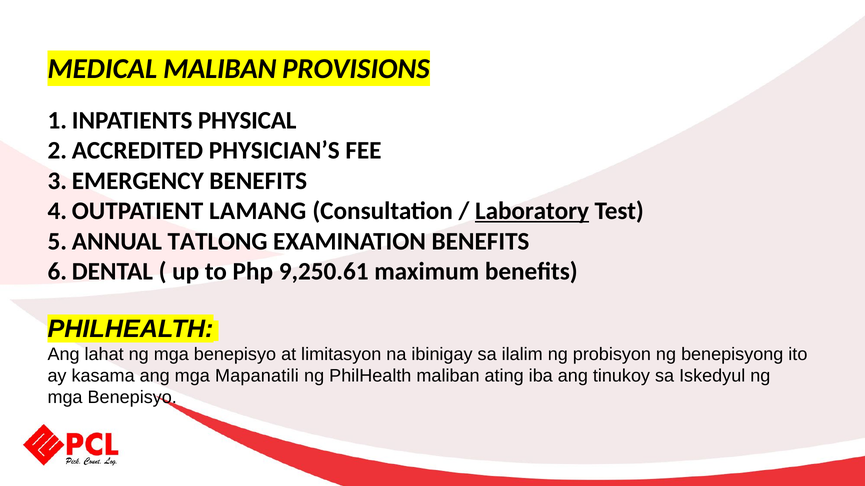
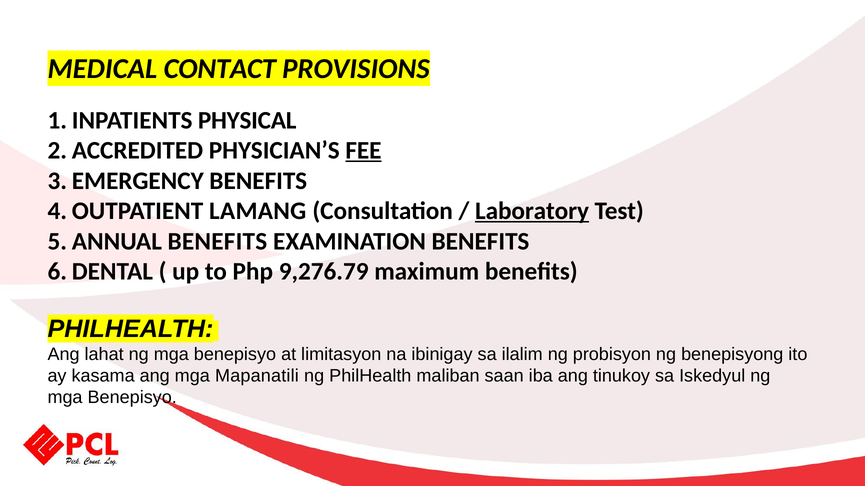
MEDICAL MALIBAN: MALIBAN -> CONTACT (220, 69)
FEE underline: none -> present (363, 151)
TATLONG: TATLONG -> BENEFITS (217, 242)
9,250.61: 9,250.61 -> 9,276.79 (324, 272)
ating: ating -> saan (504, 376)
